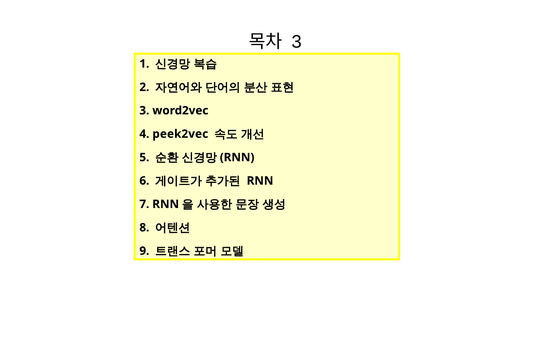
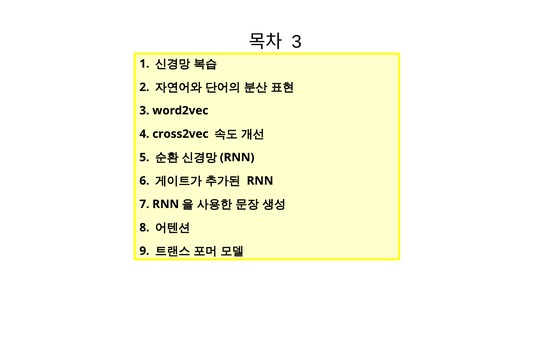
peek2vec: peek2vec -> cross2vec (180, 134)
